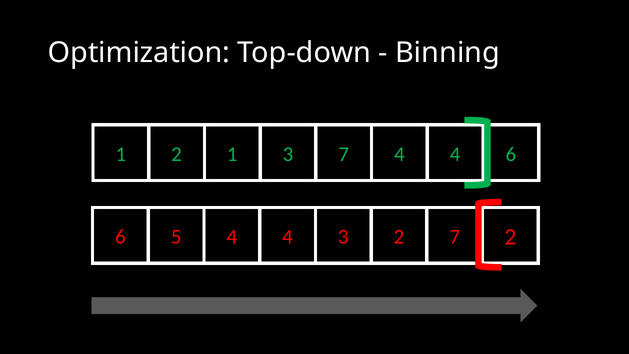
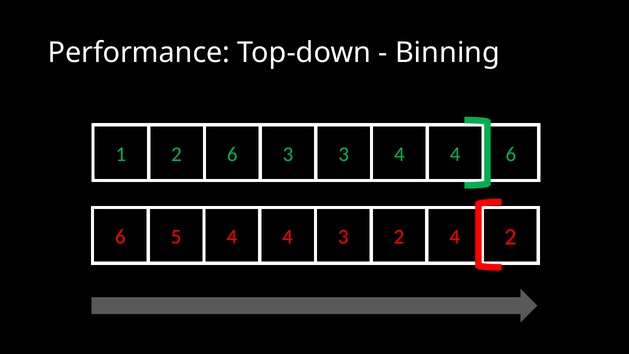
Optimization: Optimization -> Performance (139, 53)
2 1: 1 -> 6 (232, 154)
3 7: 7 -> 3 (344, 154)
2 7: 7 -> 4 (455, 237)
